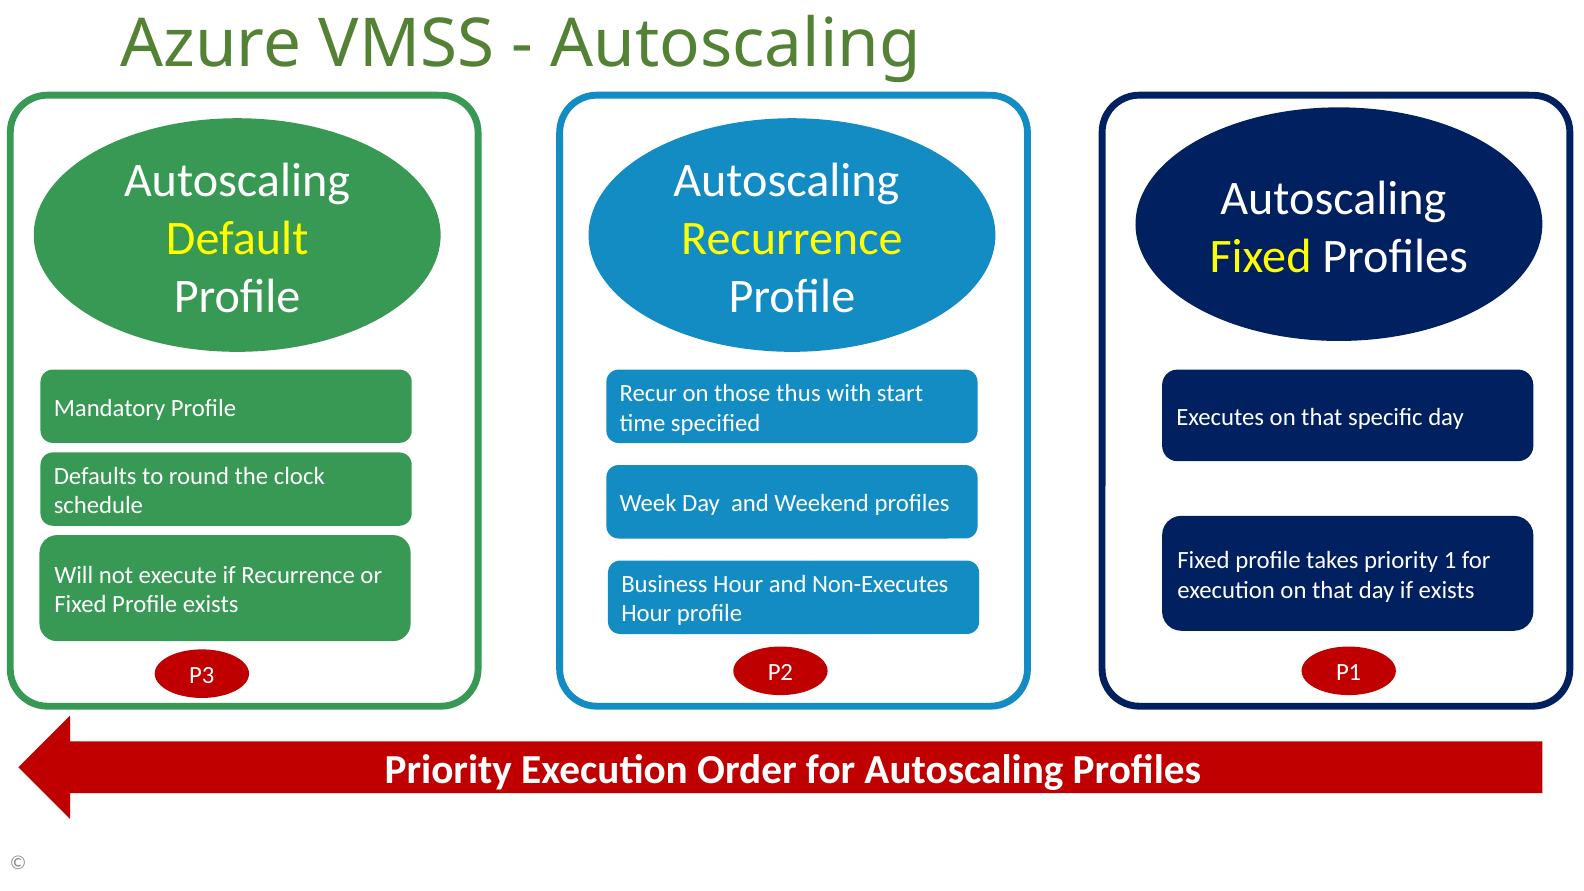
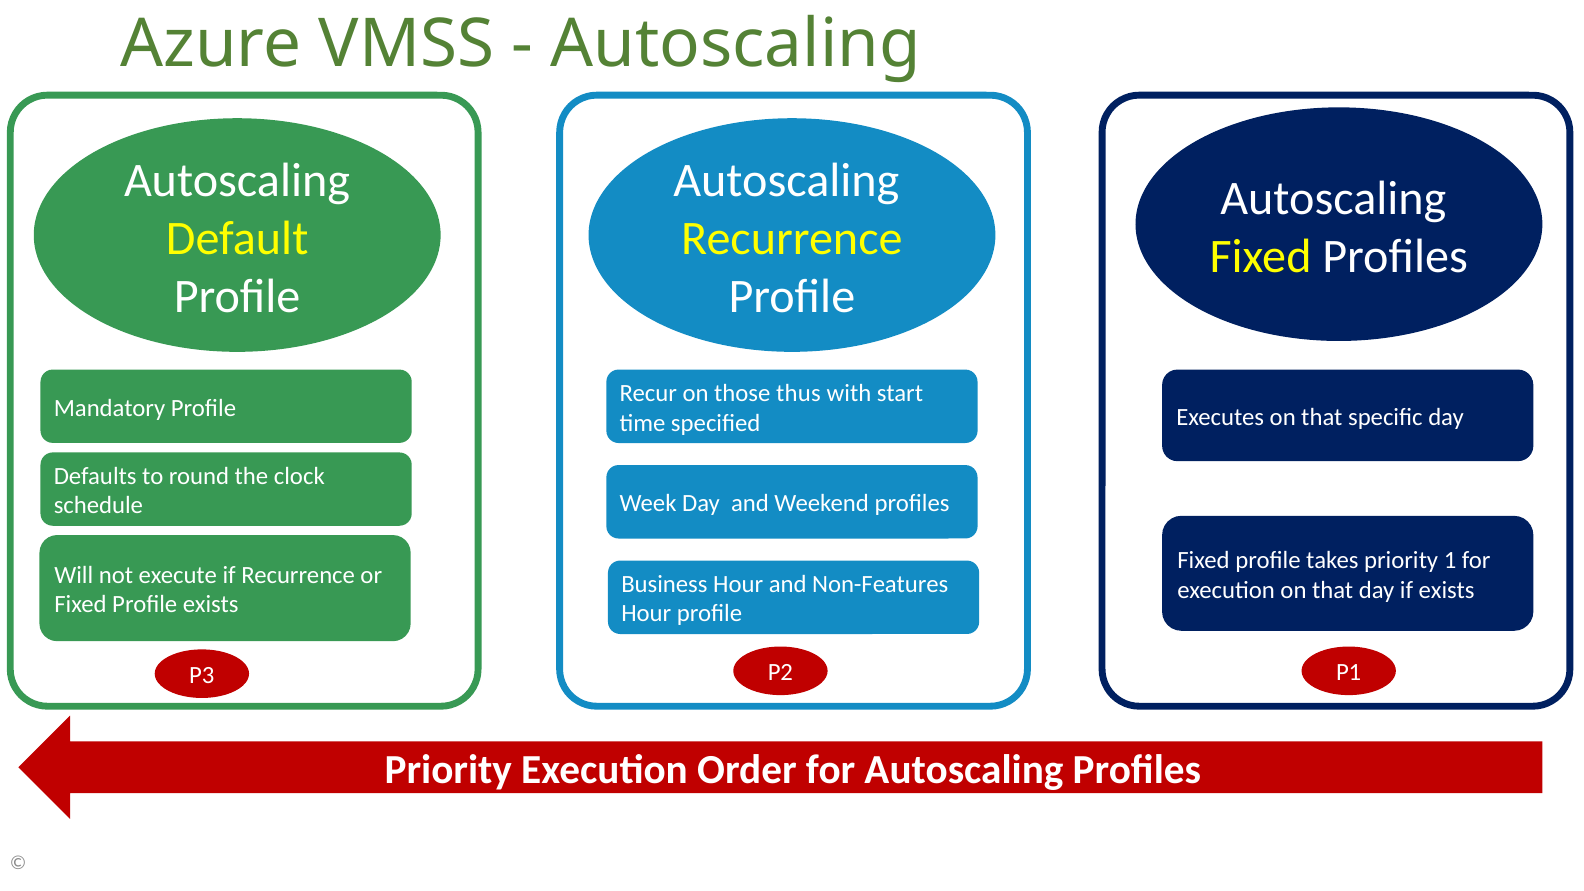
Non-Executes: Non-Executes -> Non-Features (880, 584)
